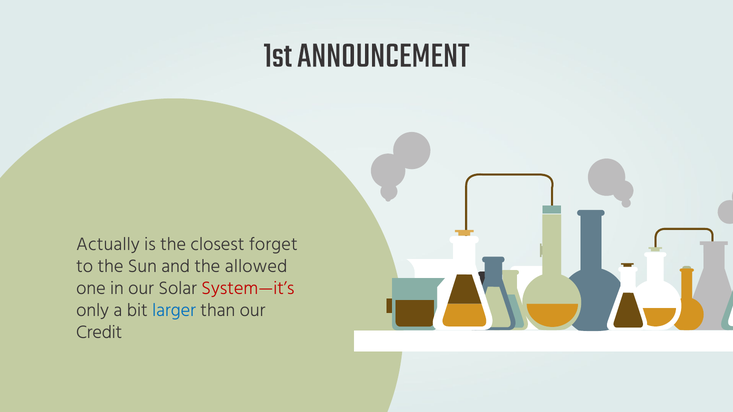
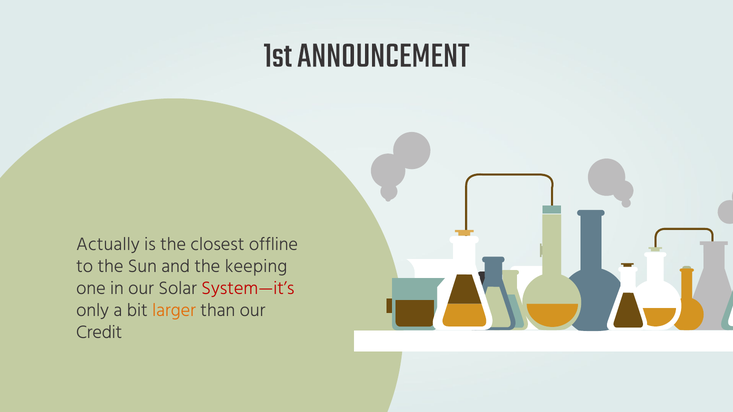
forget: forget -> offline (273, 244)
allowed: allowed -> keeping (256, 266)
larger colour: blue -> orange (174, 310)
